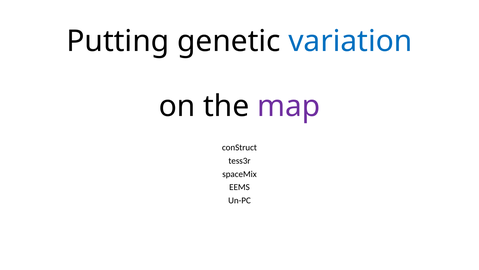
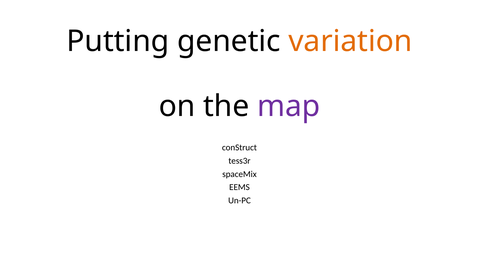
variation colour: blue -> orange (350, 41)
